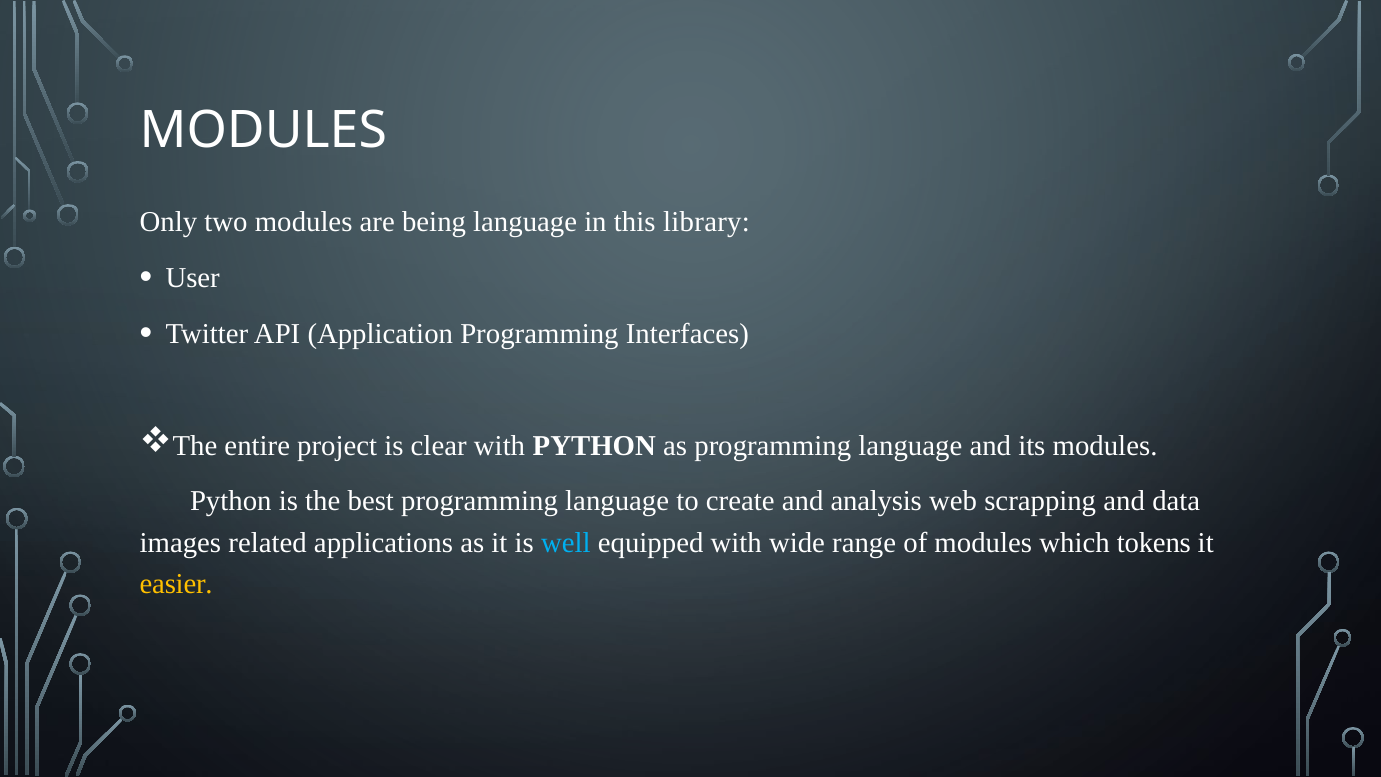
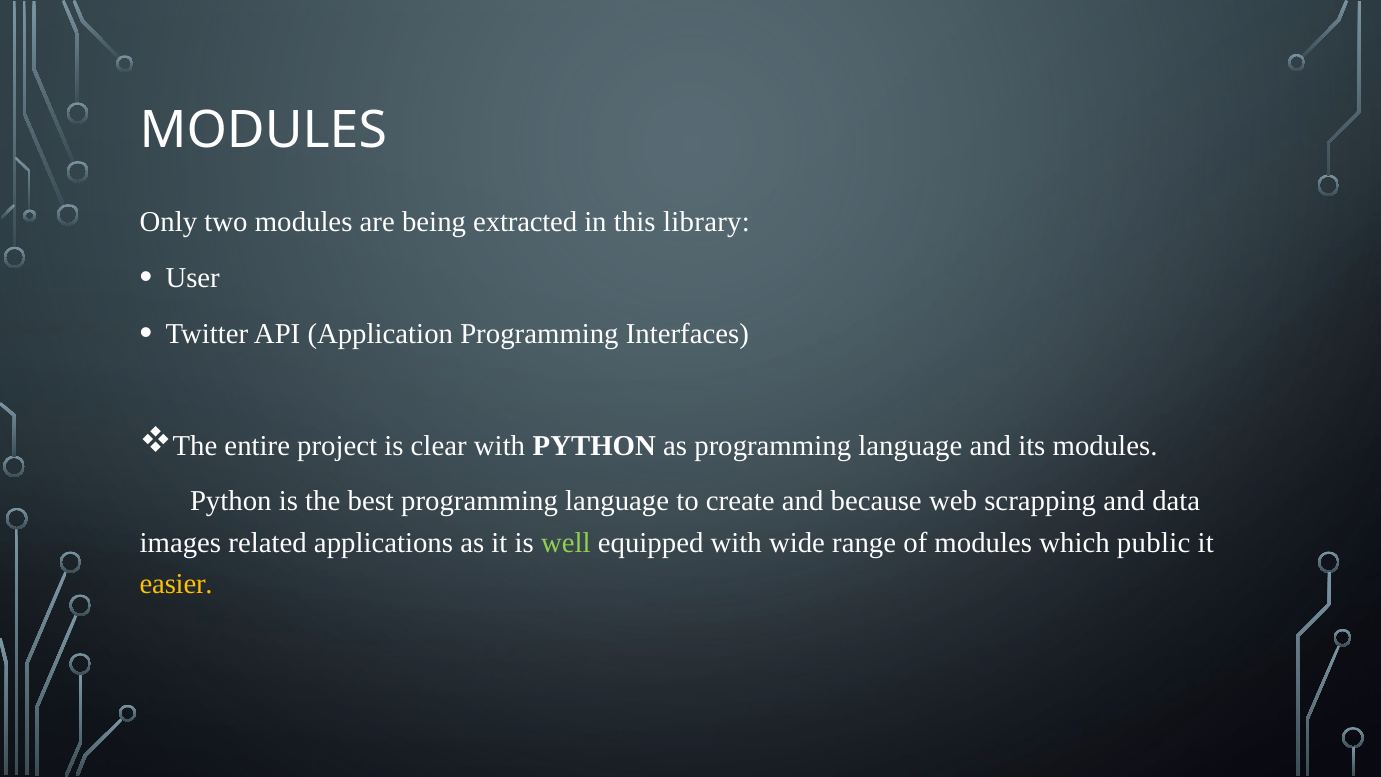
being language: language -> extracted (525, 222)
analysis: analysis -> because (876, 501)
well colour: light blue -> light green (566, 543)
tokens: tokens -> public (1154, 543)
